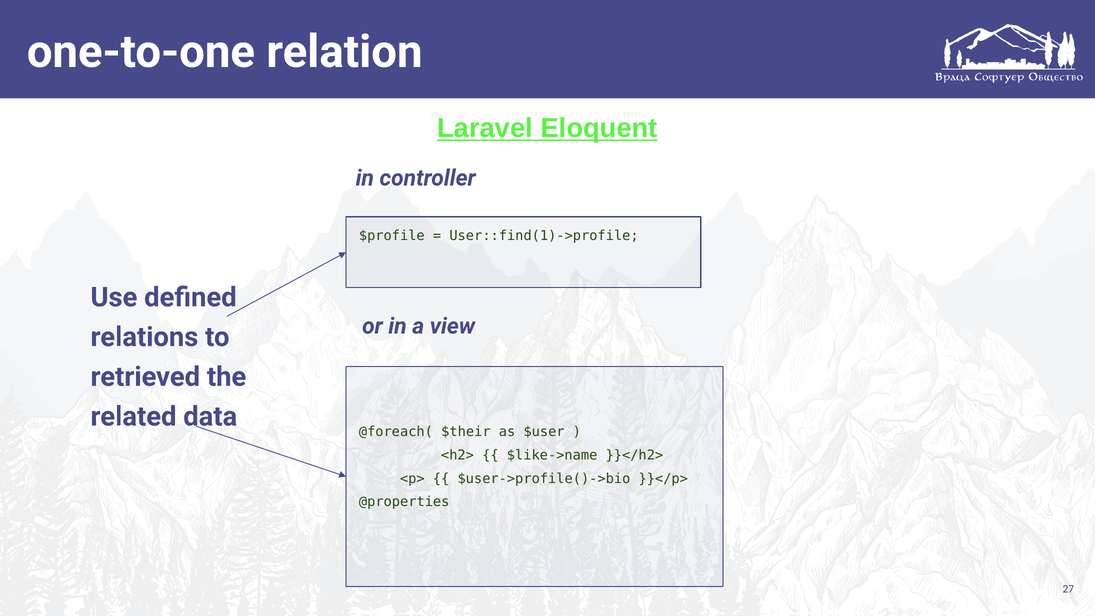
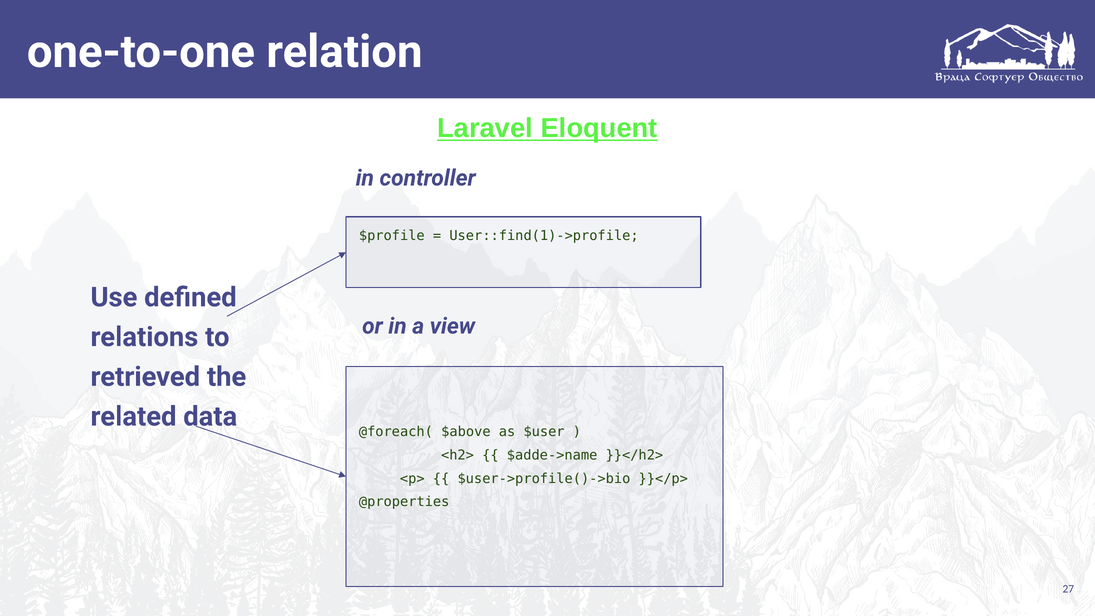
$their: $their -> $above (466, 432)
$like->name: $like->name -> $adde->name (552, 455)
